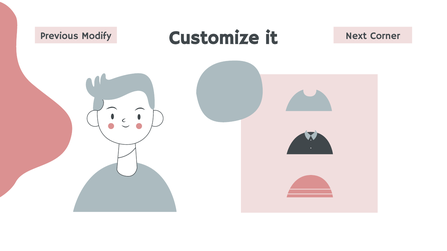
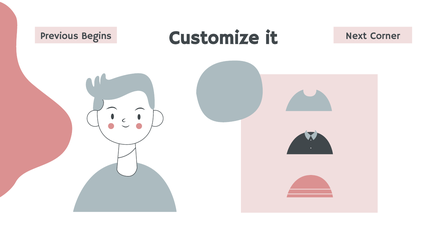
Modify: Modify -> Begins (96, 36)
